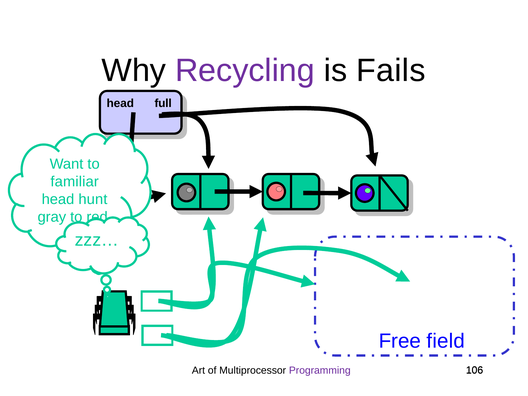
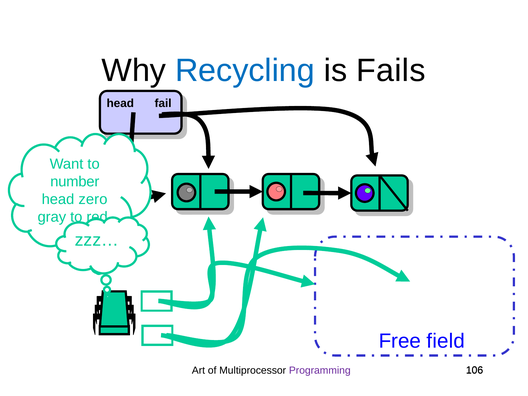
Recycling colour: purple -> blue (245, 70)
full: full -> fail (163, 103)
familiar: familiar -> number (75, 182)
hunt: hunt -> zero (93, 199)
